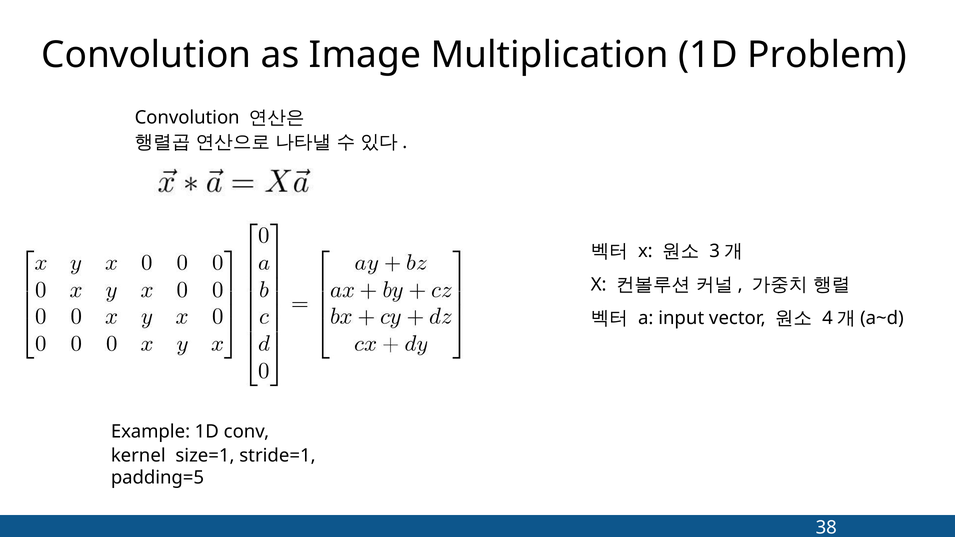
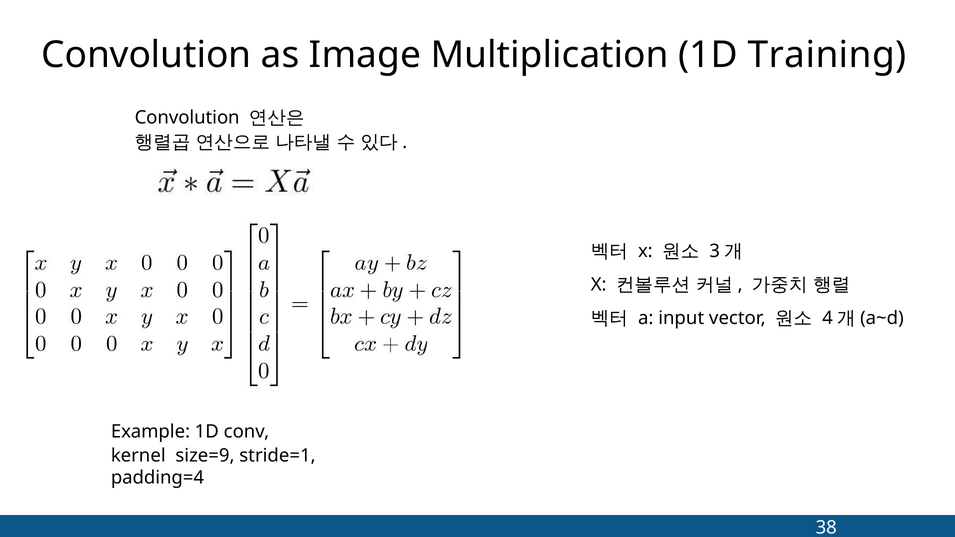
Problem: Problem -> Training (827, 55)
size=1: size=1 -> size=9 (205, 456)
padding=5: padding=5 -> padding=4 (157, 478)
